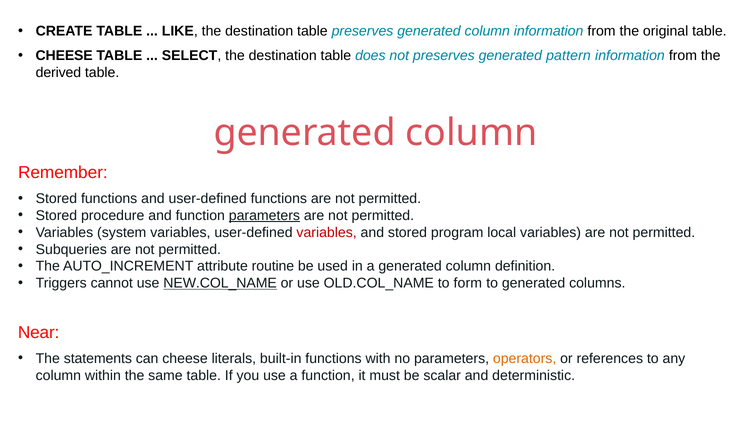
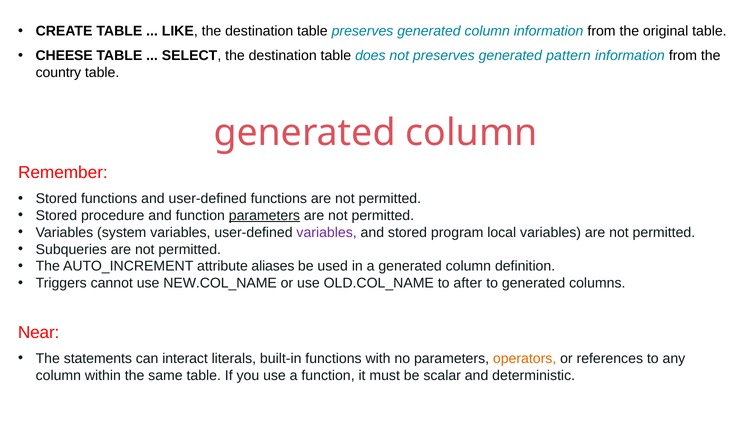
derived: derived -> country (58, 72)
variables colour: red -> purple (327, 232)
routine: routine -> aliases (273, 266)
NEW.COL_NAME underline: present -> none (220, 283)
form: form -> after (468, 283)
can cheese: cheese -> interact (185, 358)
